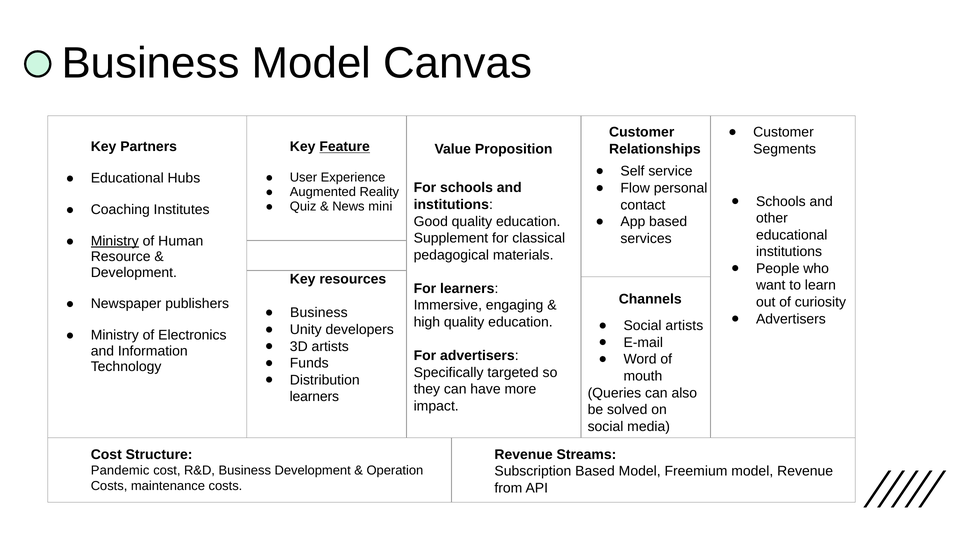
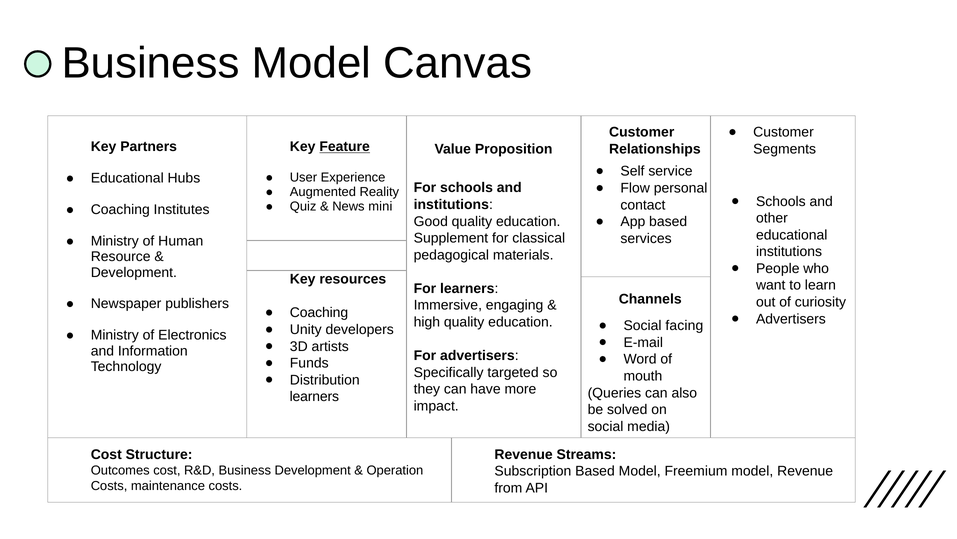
Ministry underline: present -> none (115, 241)
Business: Business -> Coaching (319, 312)
Social artists: artists -> facing (684, 325)
Pandemic: Pandemic -> Outcomes (120, 470)
